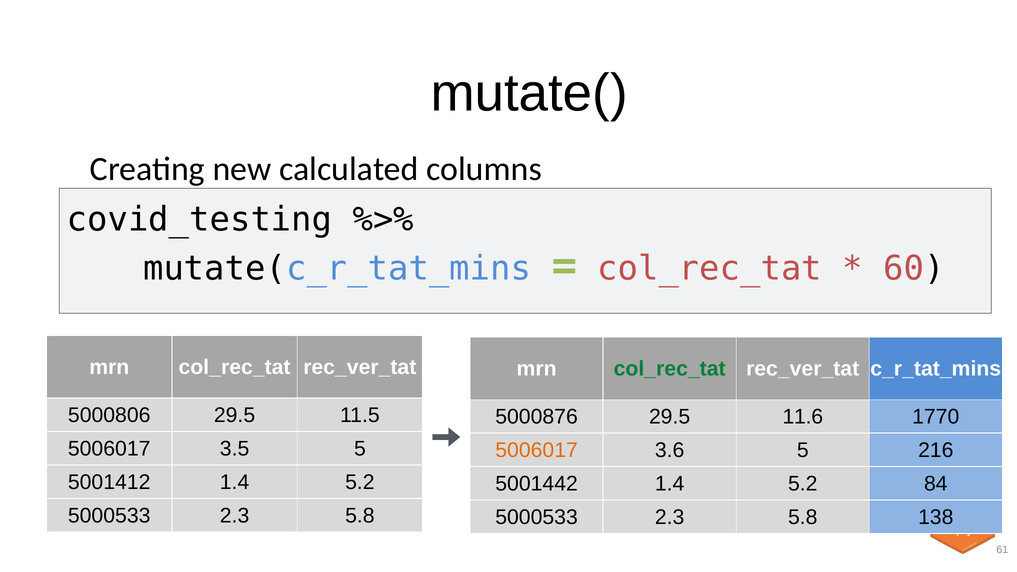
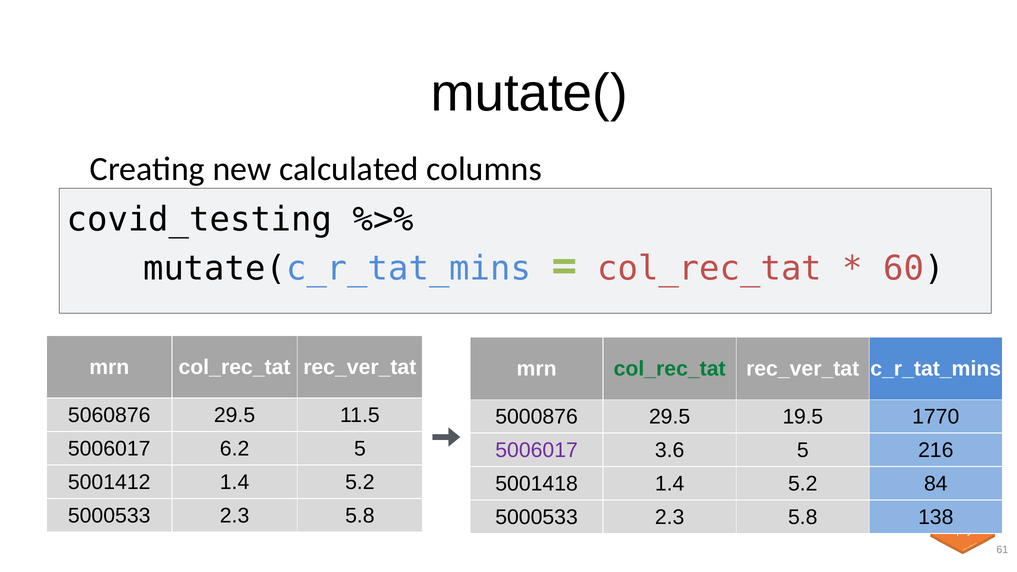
5000806: 5000806 -> 5060876 (109, 415)
11.6: 11.6 -> 19.5 (803, 417)
3.5: 3.5 -> 6.2 (235, 449)
5006017 colour: orange -> purple (537, 450)
5001442: 5001442 -> 5001418 (537, 484)
